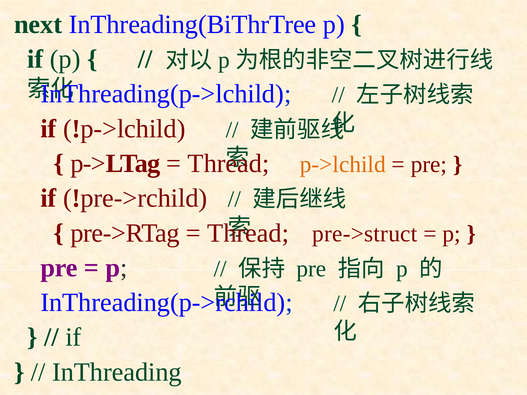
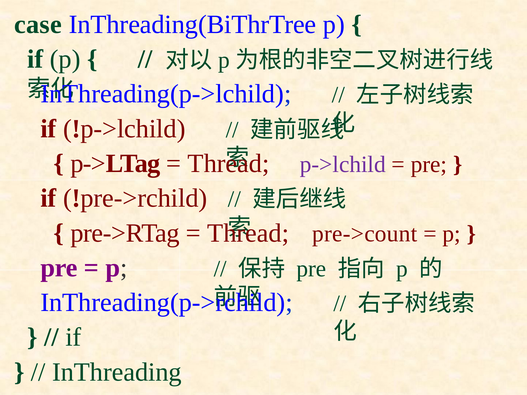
next: next -> case (38, 24)
p->lchild colour: orange -> purple (343, 165)
pre->struct: pre->struct -> pre->count (365, 234)
